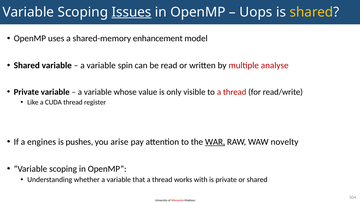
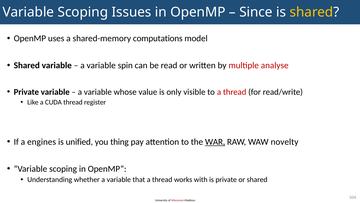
Issues underline: present -> none (132, 12)
Uops: Uops -> Since (256, 12)
enhancement: enhancement -> computations (158, 38)
pushes: pushes -> unified (79, 141)
arise: arise -> thing (120, 141)
